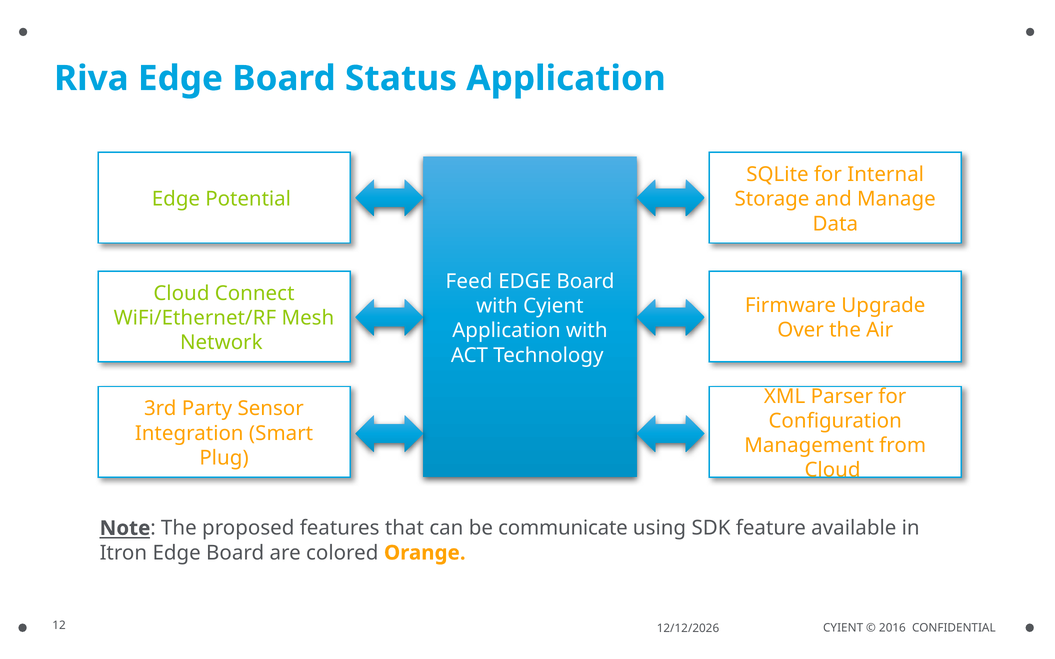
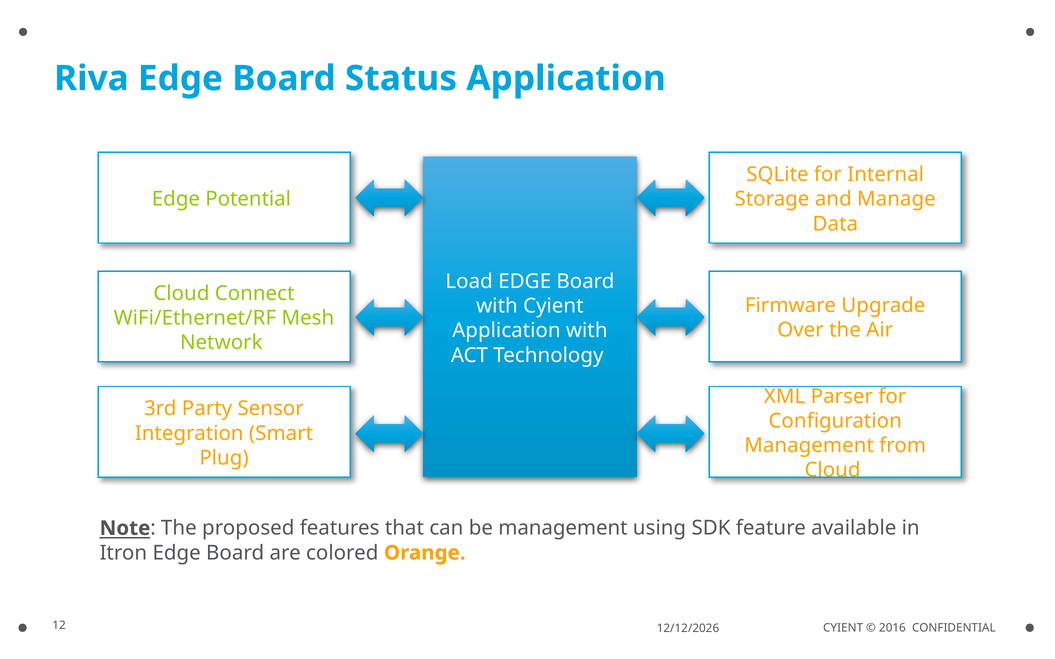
Feed: Feed -> Load (469, 282)
be communicate: communicate -> management (563, 528)
